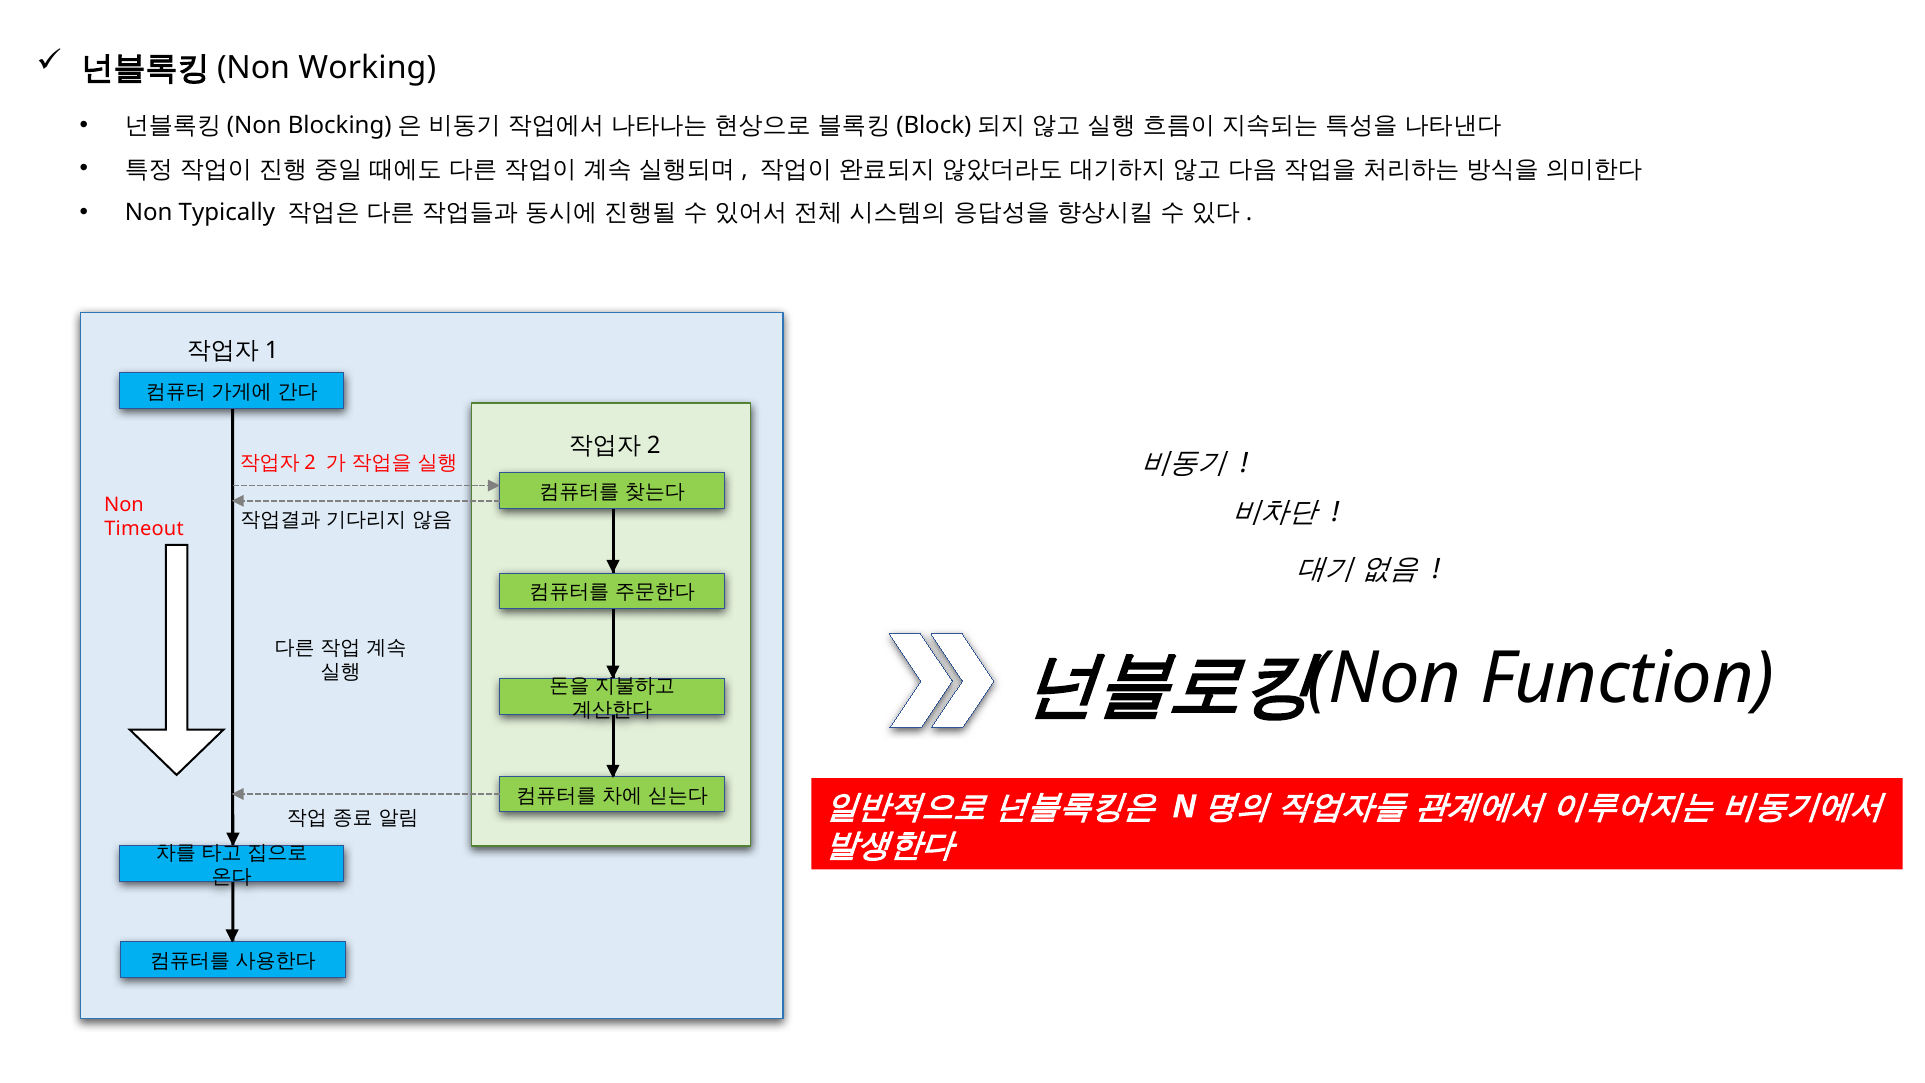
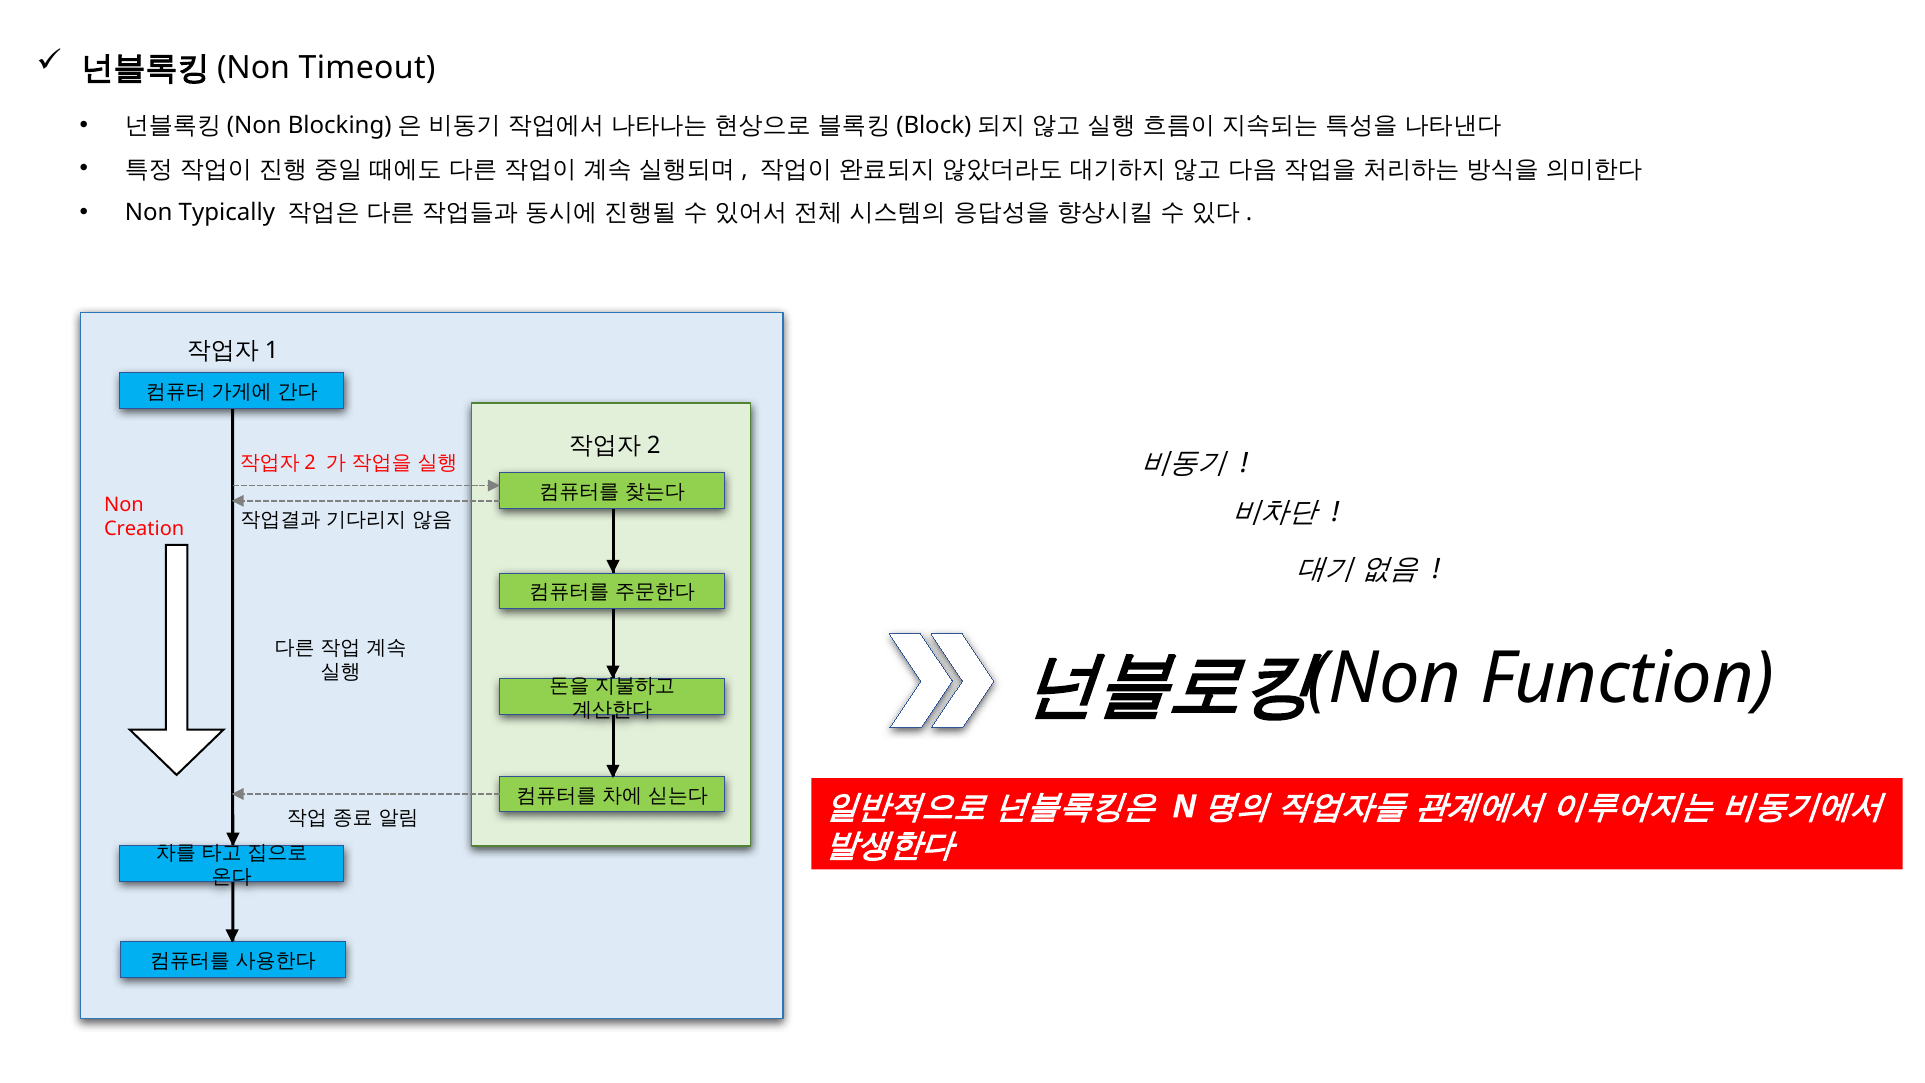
Working: Working -> Timeout (367, 68)
Timeout: Timeout -> Creation (144, 529)
